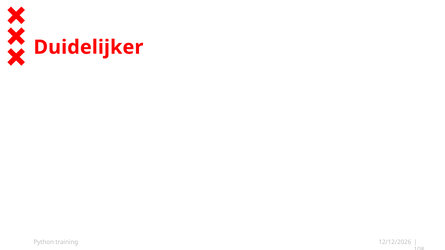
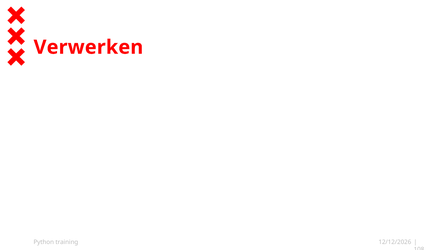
Duidelijker: Duidelijker -> Verwerken (88, 47)
